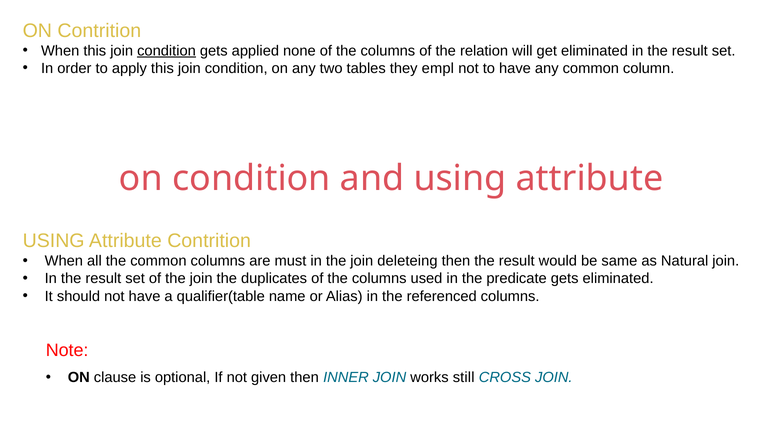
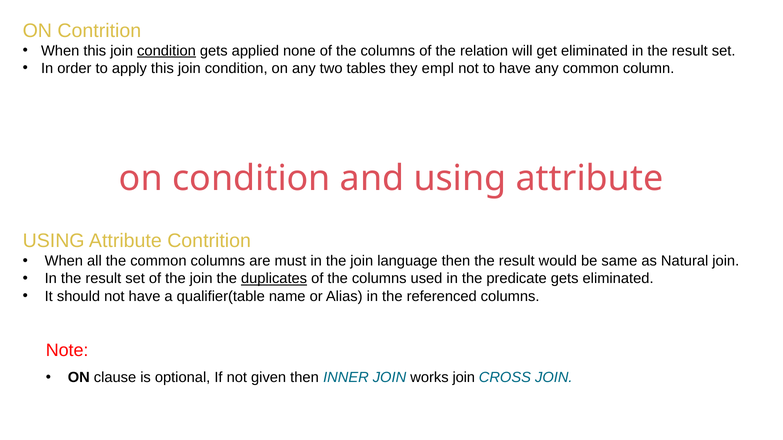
deleteing: deleteing -> language (407, 261)
duplicates underline: none -> present (274, 279)
works still: still -> join (464, 378)
